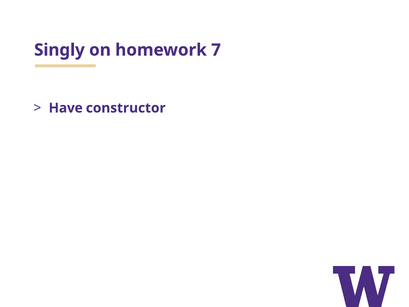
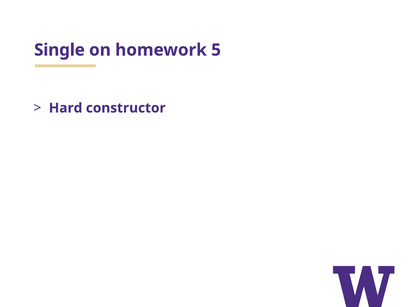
Singly: Singly -> Single (59, 50)
7: 7 -> 5 (216, 50)
Have: Have -> Hard (66, 108)
